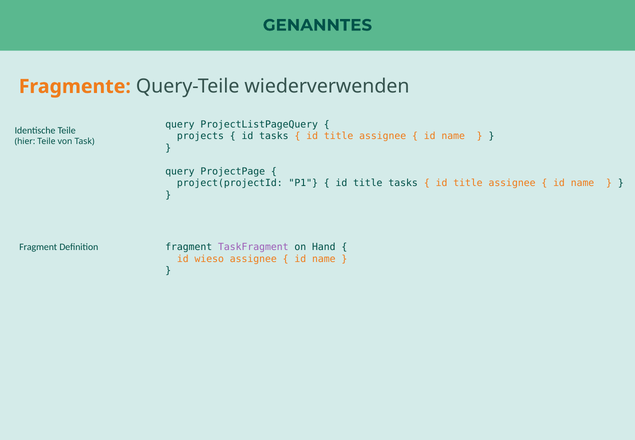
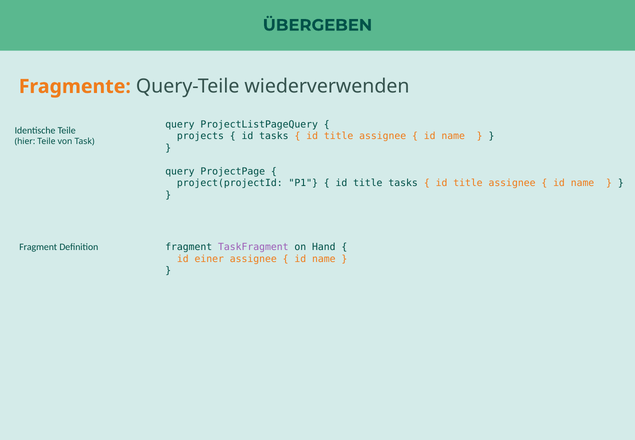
GENANNTES: GENANNTES -> ÜBERGEBEN (318, 25)
wieso: wieso -> einer (209, 259)
